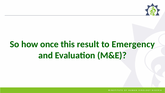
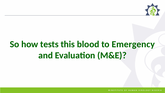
once: once -> tests (49, 44)
result: result -> blood (88, 44)
